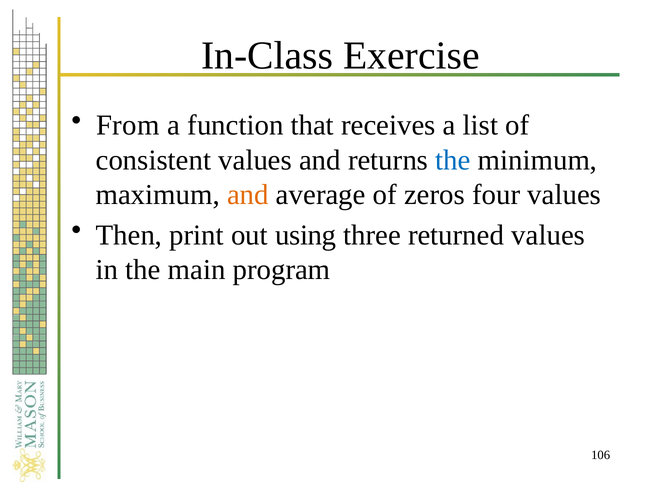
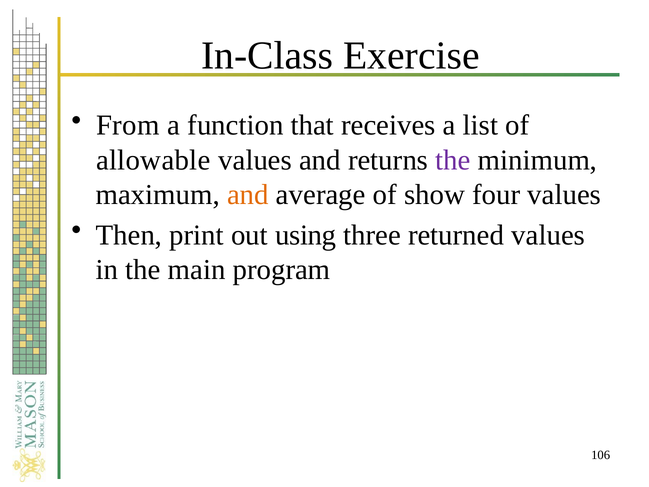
consistent: consistent -> allowable (153, 160)
the colour: blue -> purple (453, 160)
zeros: zeros -> show (435, 195)
